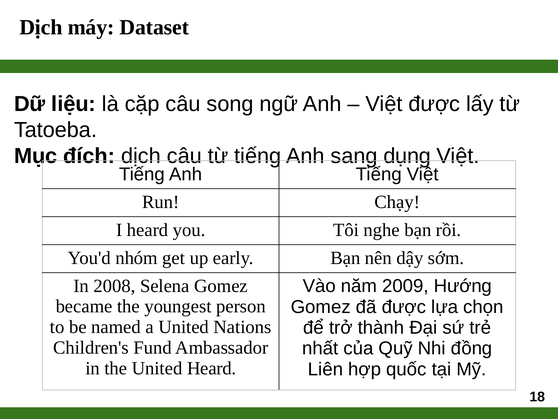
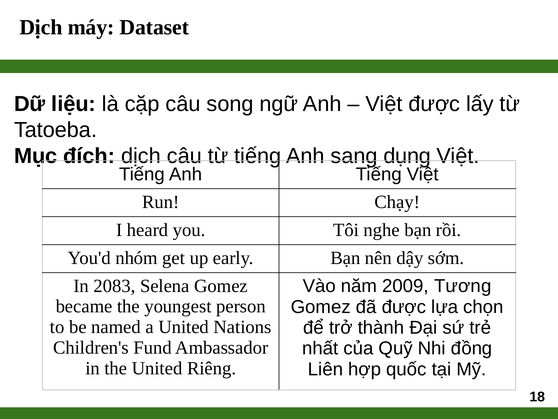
2008: 2008 -> 2083 (114, 286)
Hướng: Hướng -> Tương (463, 286)
United Heard: Heard -> Riêng (212, 368)
